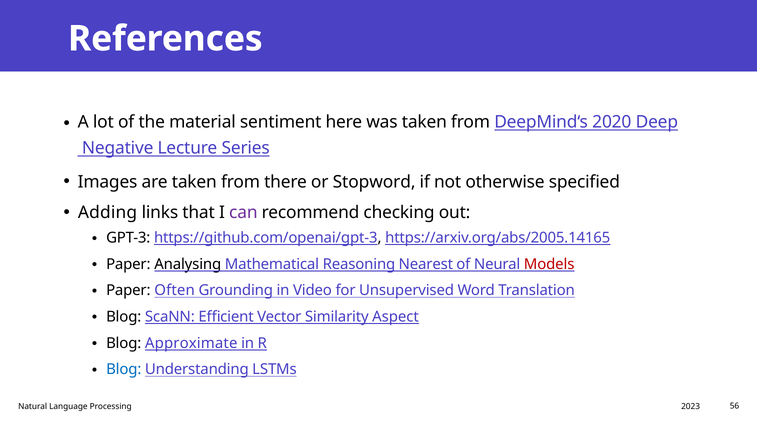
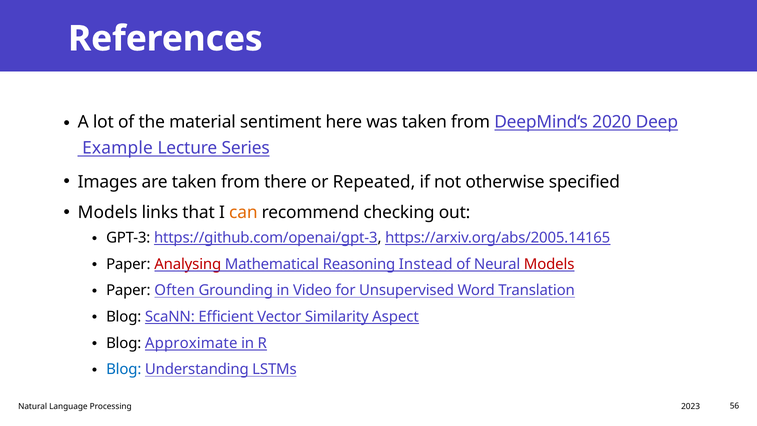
Negative: Negative -> Example (118, 148)
Stopword: Stopword -> Repeated (374, 182)
Adding: Adding -> Models (108, 212)
can colour: purple -> orange (243, 212)
Analysing colour: black -> red (188, 264)
Nearest: Nearest -> Instead (426, 264)
